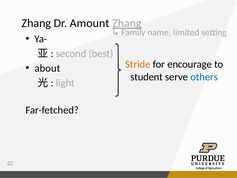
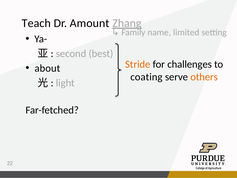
Zhang: Zhang -> Teach (36, 23)
encourage: encourage -> challenges (190, 64)
student: student -> coating (146, 77)
others colour: blue -> orange (204, 77)
